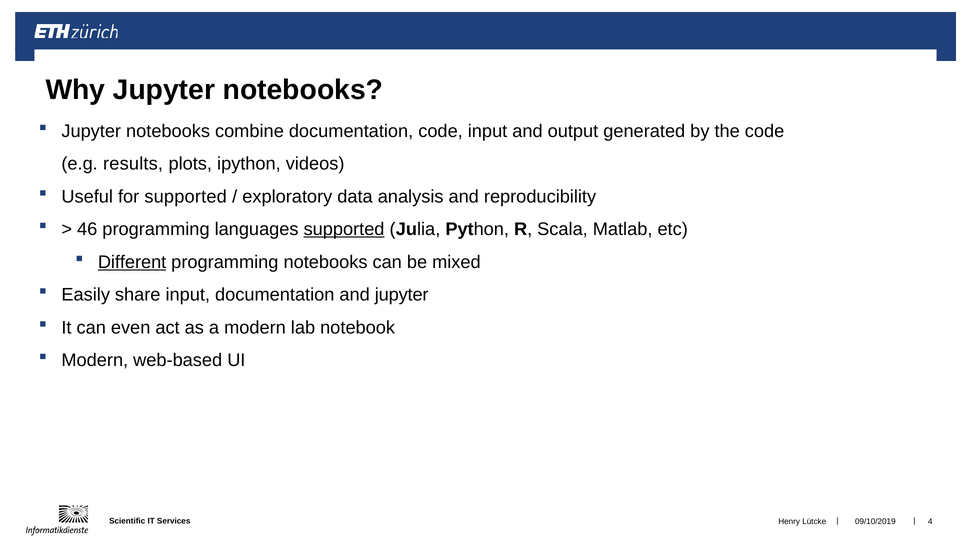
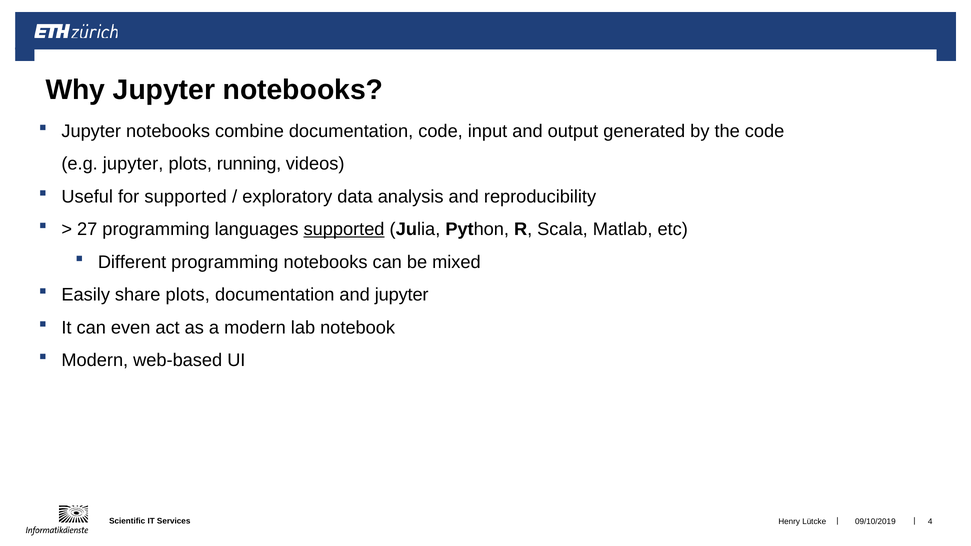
e.g results: results -> jupyter (133, 164)
ipython: ipython -> running (249, 164)
46: 46 -> 27 (87, 229)
Different underline: present -> none (132, 262)
share input: input -> plots (188, 295)
